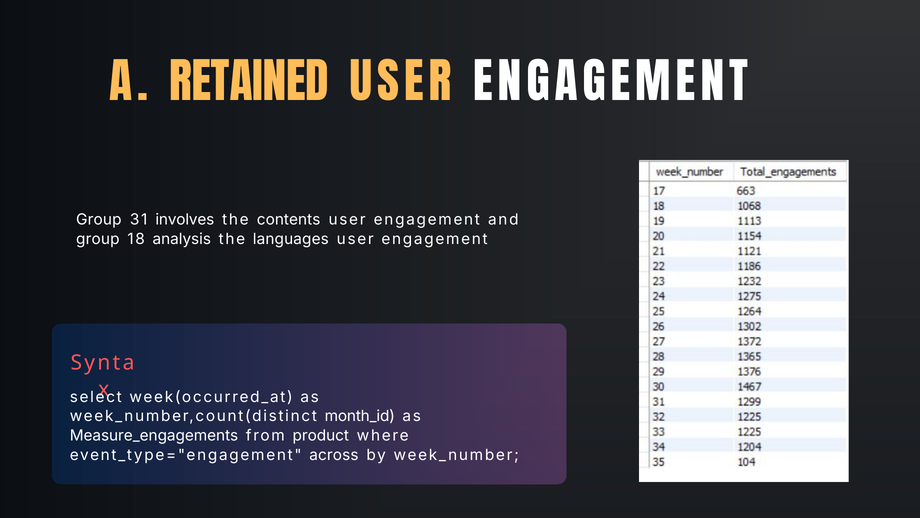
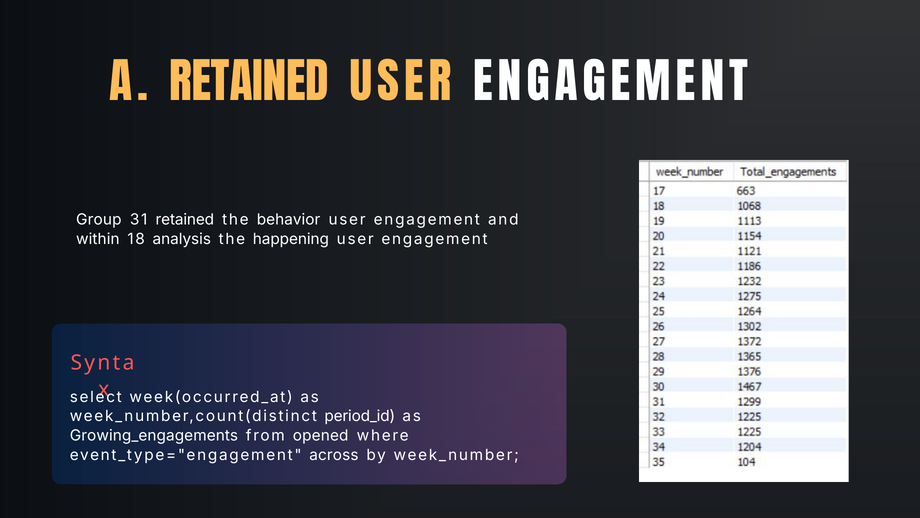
31 involves: involves -> retained (185, 220)
contents: contents -> behavior (289, 220)
group: group -> within (98, 239)
languages: languages -> happening (291, 239)
month_id: month_id -> period_id (360, 416)
Measure_engagements: Measure_engagements -> Growing_engagements (154, 435)
product: product -> opened (321, 435)
